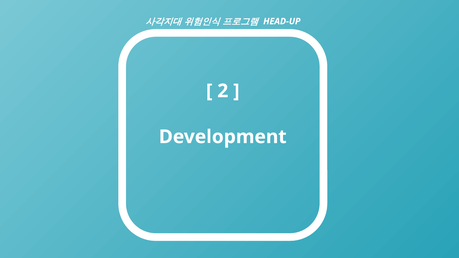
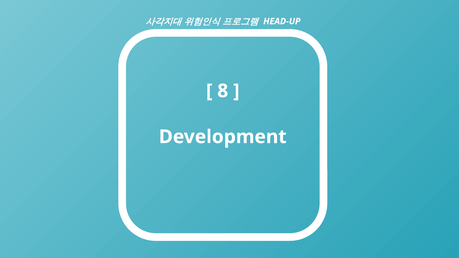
2: 2 -> 8 (223, 91)
